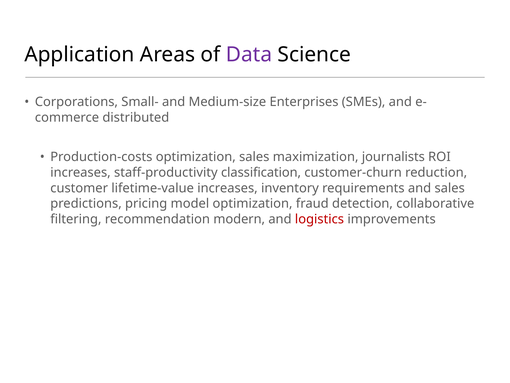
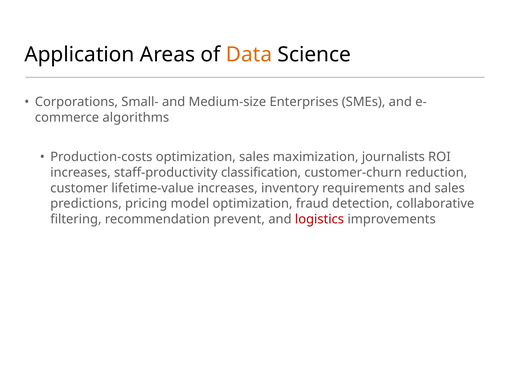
Data colour: purple -> orange (249, 55)
distributed: distributed -> algorithms (136, 117)
modern: modern -> prevent (239, 219)
